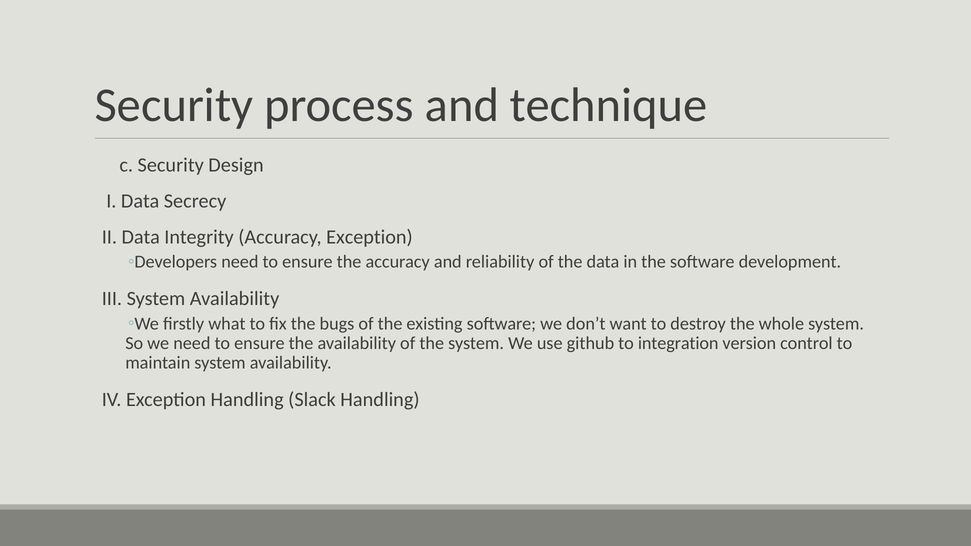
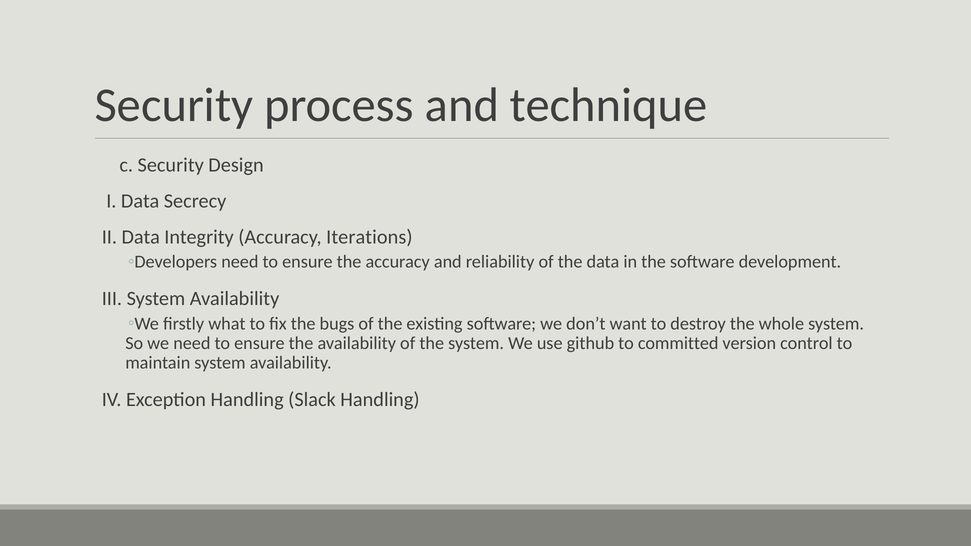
Accuracy Exception: Exception -> Iterations (369, 237)
integration: integration -> committed (678, 343)
